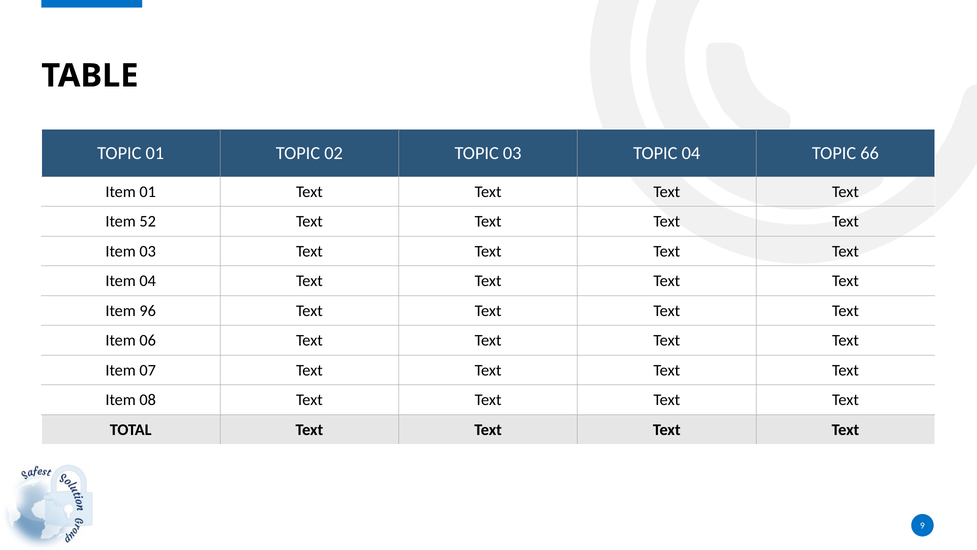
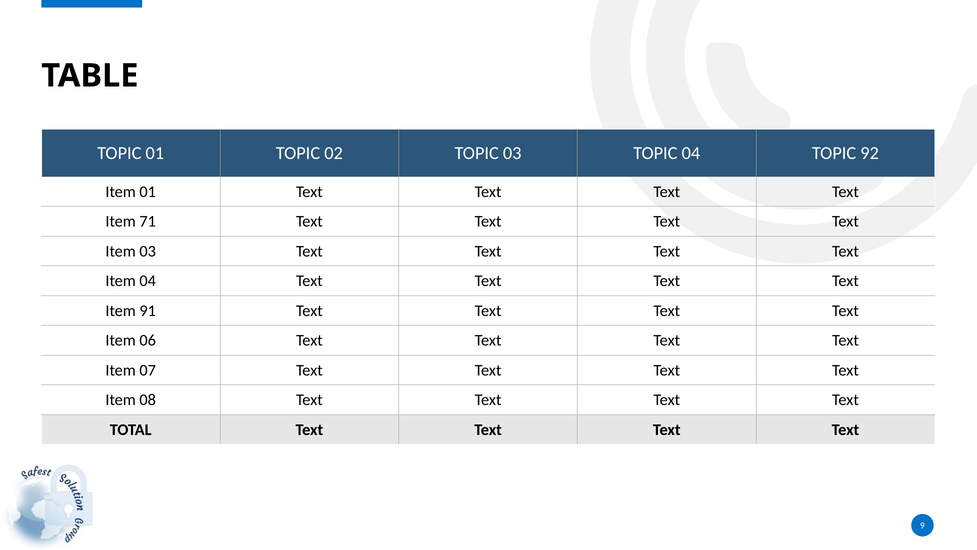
66: 66 -> 92 (870, 153)
52: 52 -> 71 (148, 221)
96: 96 -> 91 (148, 310)
